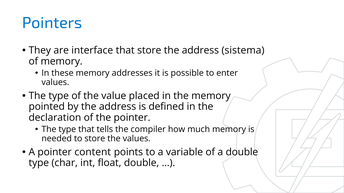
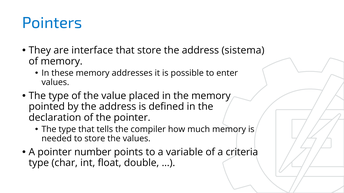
content: content -> number (93, 153)
a double: double -> criteria (242, 153)
